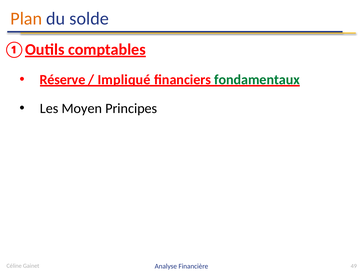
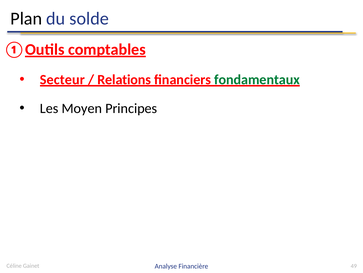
Plan colour: orange -> black (26, 19)
Réserve: Réserve -> Secteur (62, 79)
Impliqué: Impliqué -> Relations (124, 79)
